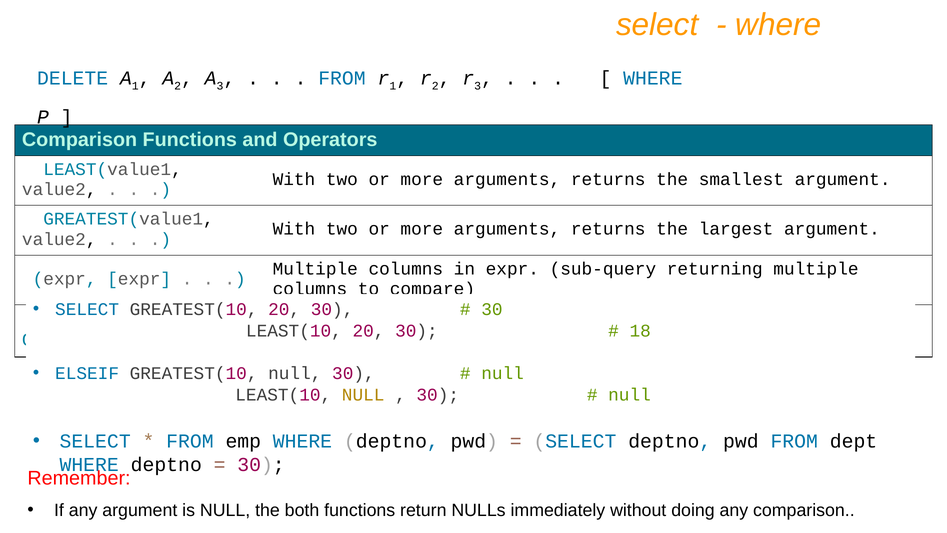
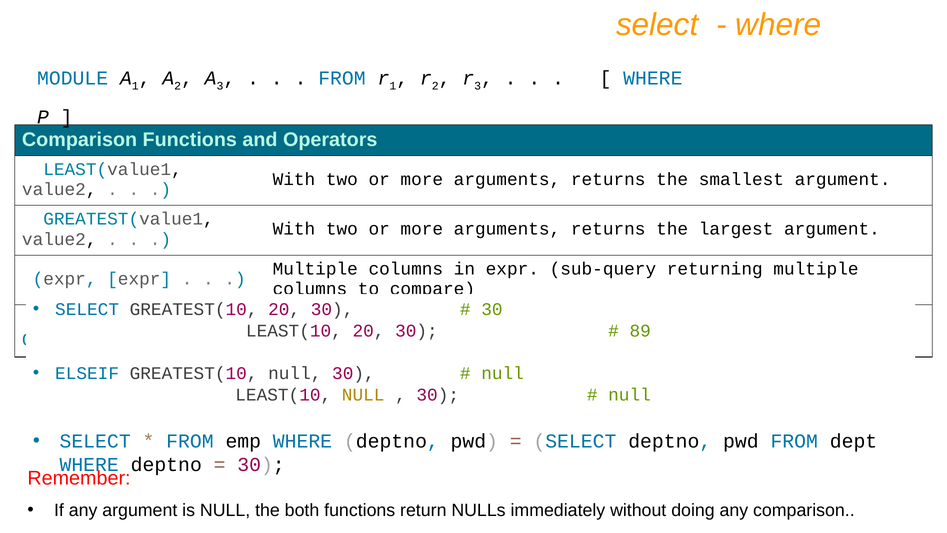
DELETE: DELETE -> MODULE (73, 78)
18: 18 -> 89 (640, 331)
